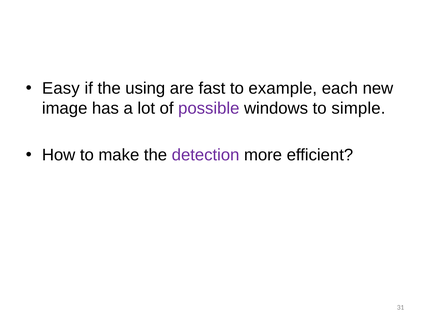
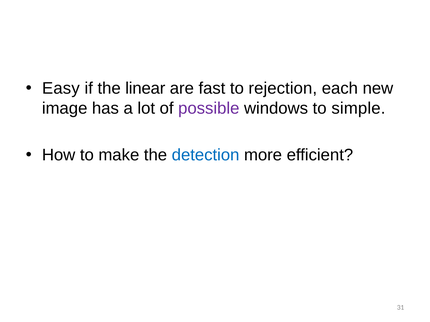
using: using -> linear (145, 89)
example: example -> rejection (283, 89)
detection colour: purple -> blue (206, 155)
